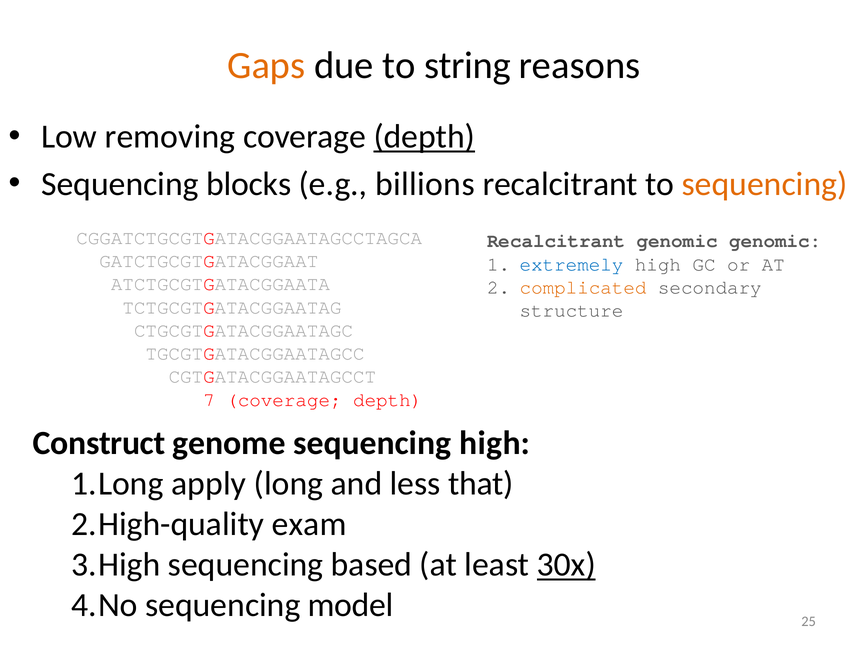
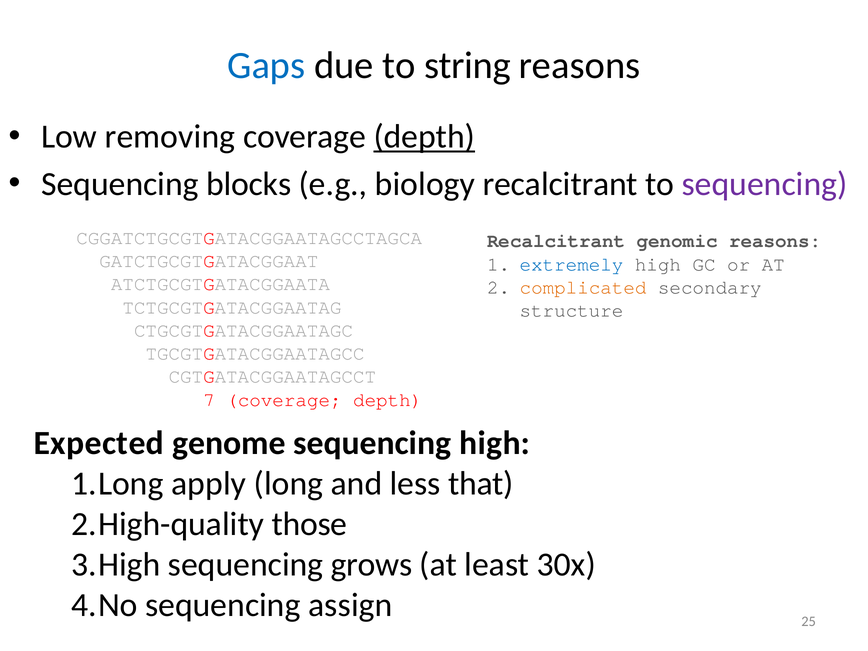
Gaps colour: orange -> blue (266, 65)
billions: billions -> biology (425, 184)
sequencing colour: orange -> purple (765, 184)
genomic genomic: genomic -> reasons (775, 241)
Construct: Construct -> Expected (99, 443)
exam: exam -> those (309, 524)
based: based -> grows (372, 565)
30x underline: present -> none (566, 565)
model: model -> assign (350, 605)
